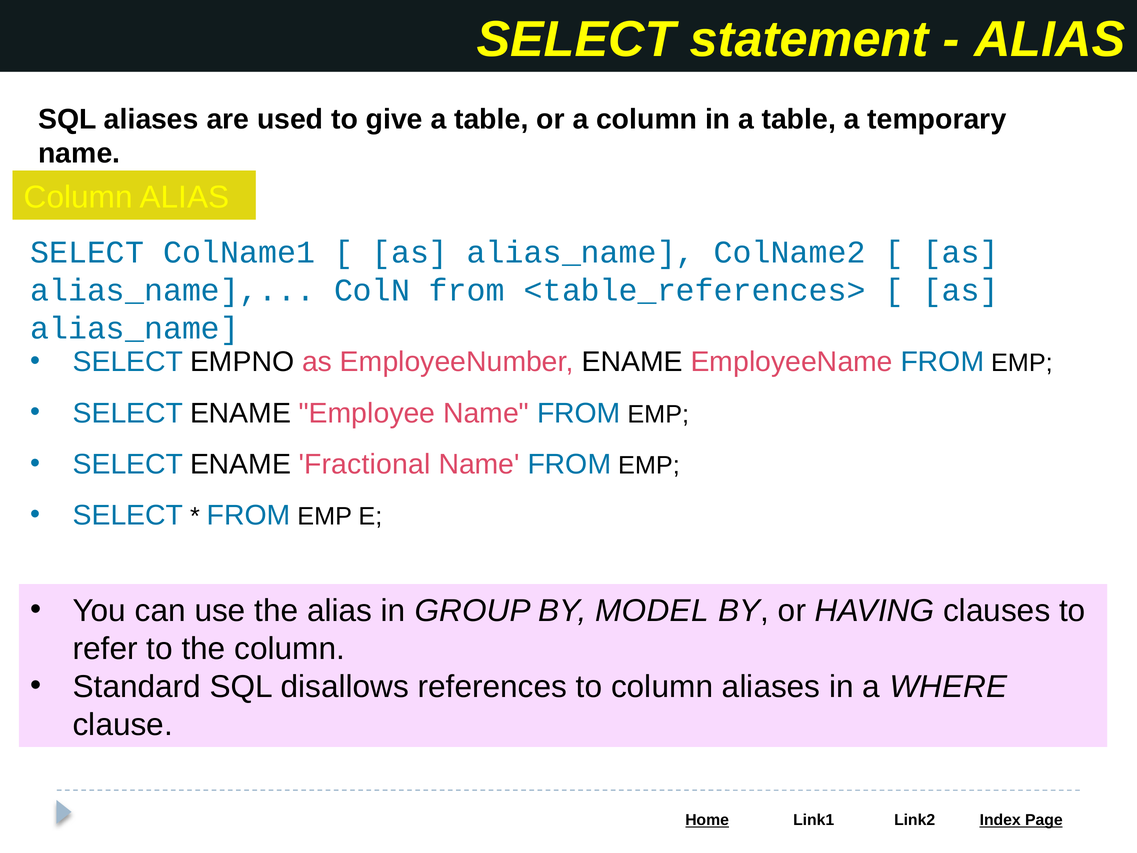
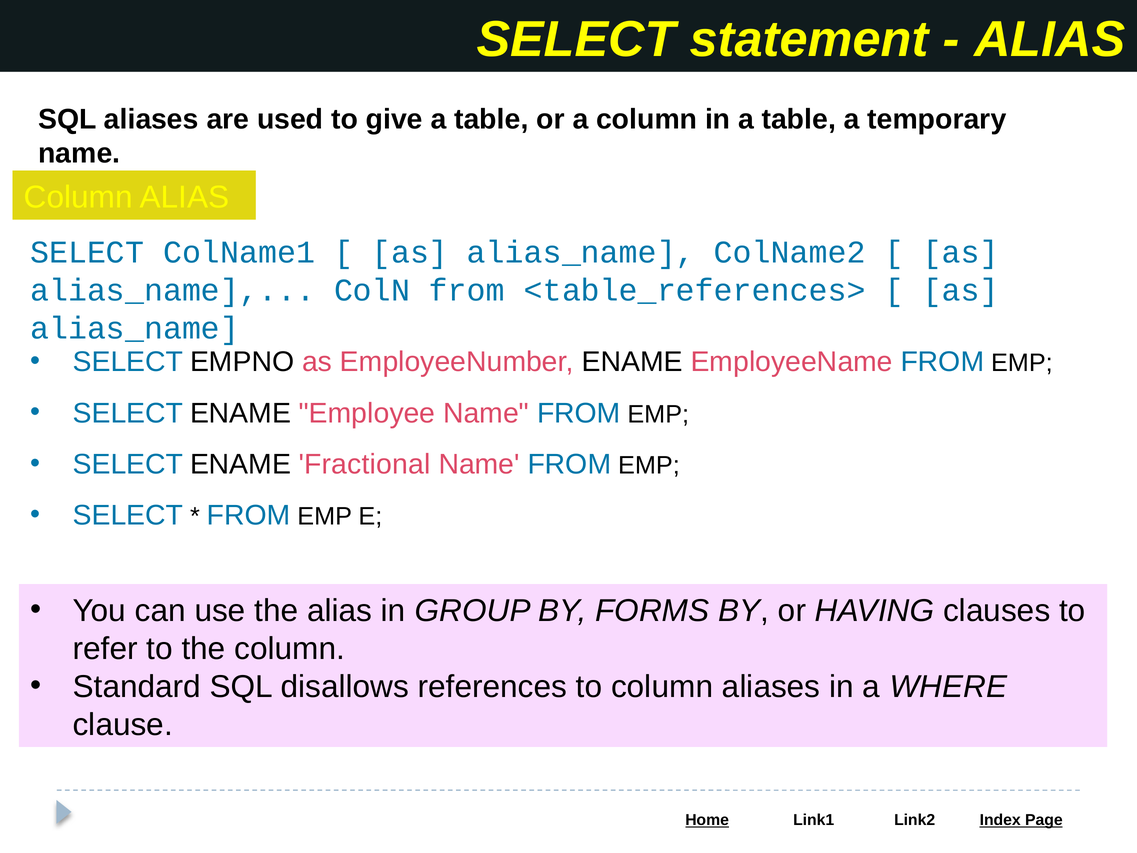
MODEL: MODEL -> FORMS (652, 611)
